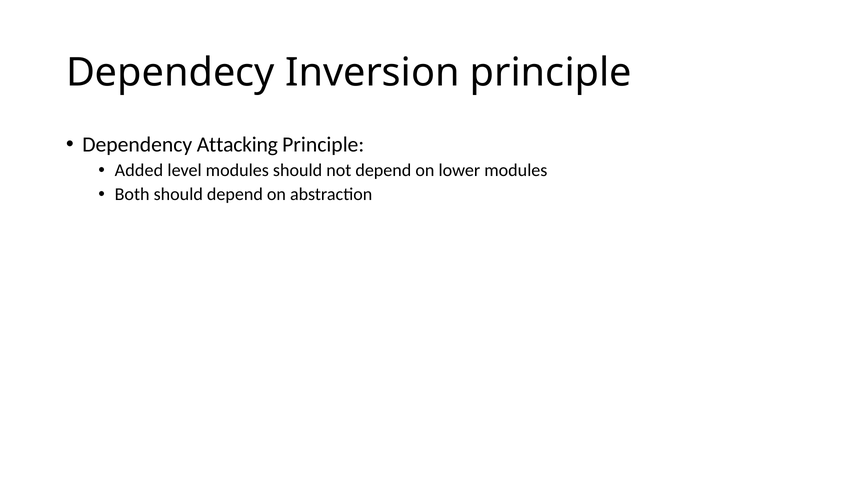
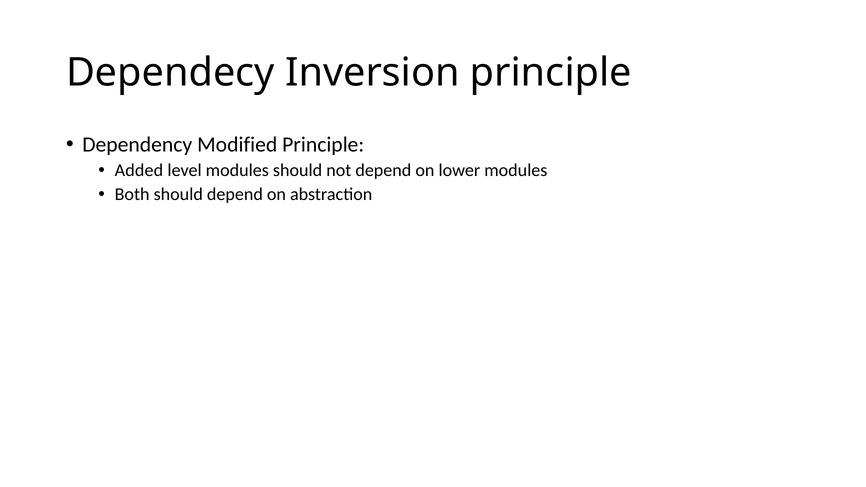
Attacking: Attacking -> Modified (237, 144)
